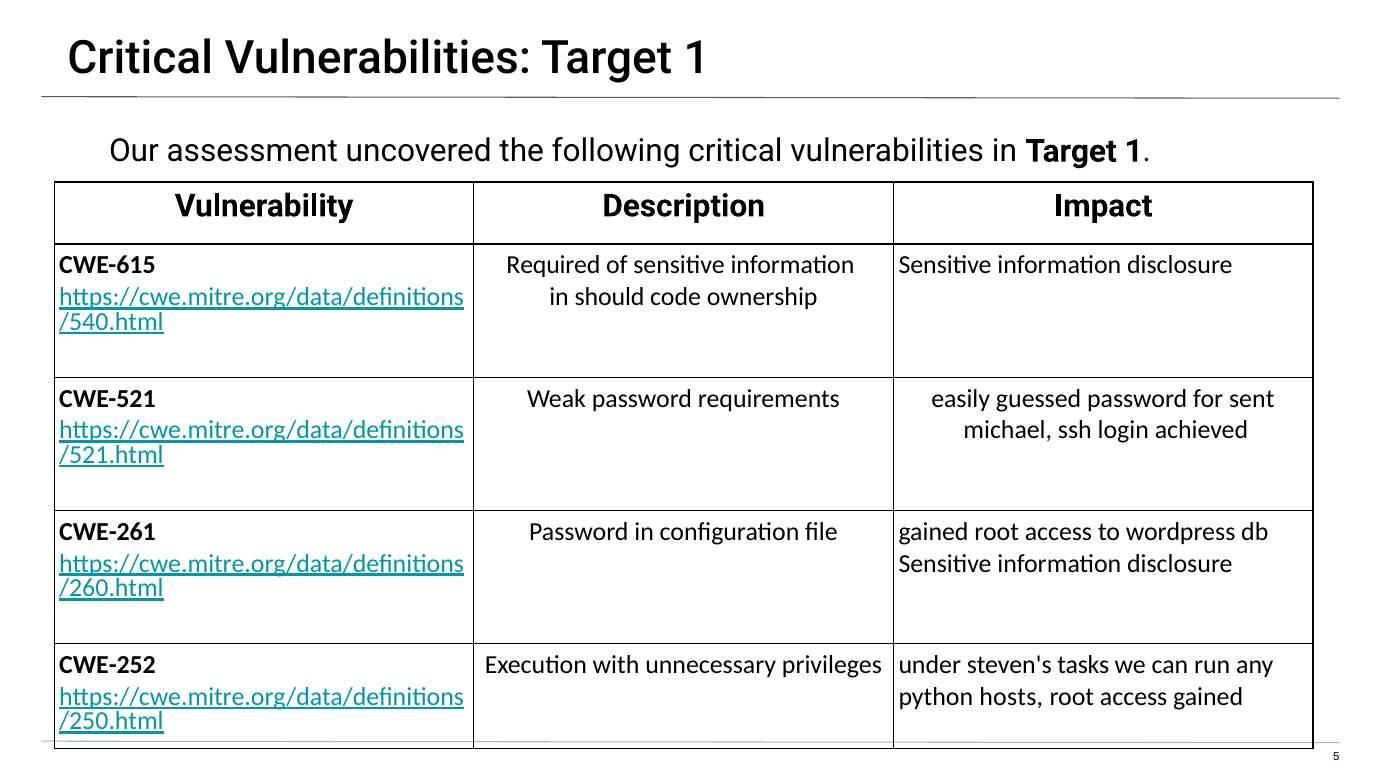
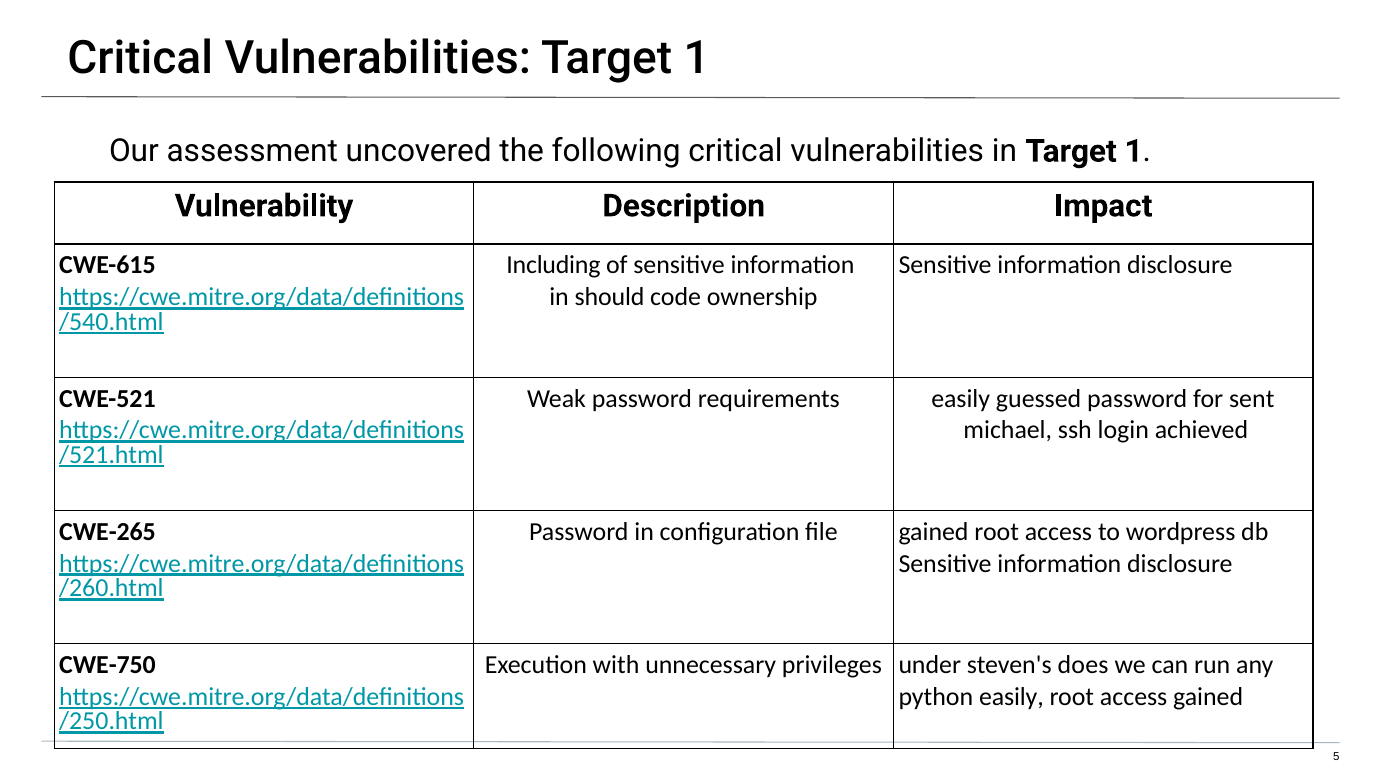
Required: Required -> Including (553, 265)
CWE-261: CWE-261 -> CWE-265 (108, 532)
CWE-252: CWE-252 -> CWE-750 (108, 665)
tasks: tasks -> does (1083, 665)
python hosts: hosts -> easily (1011, 697)
